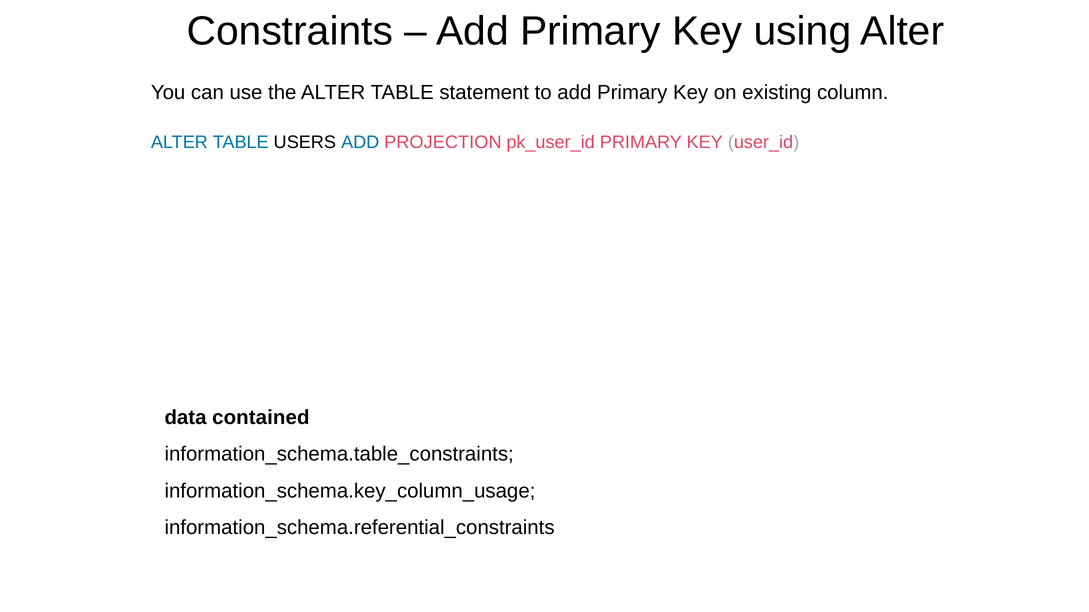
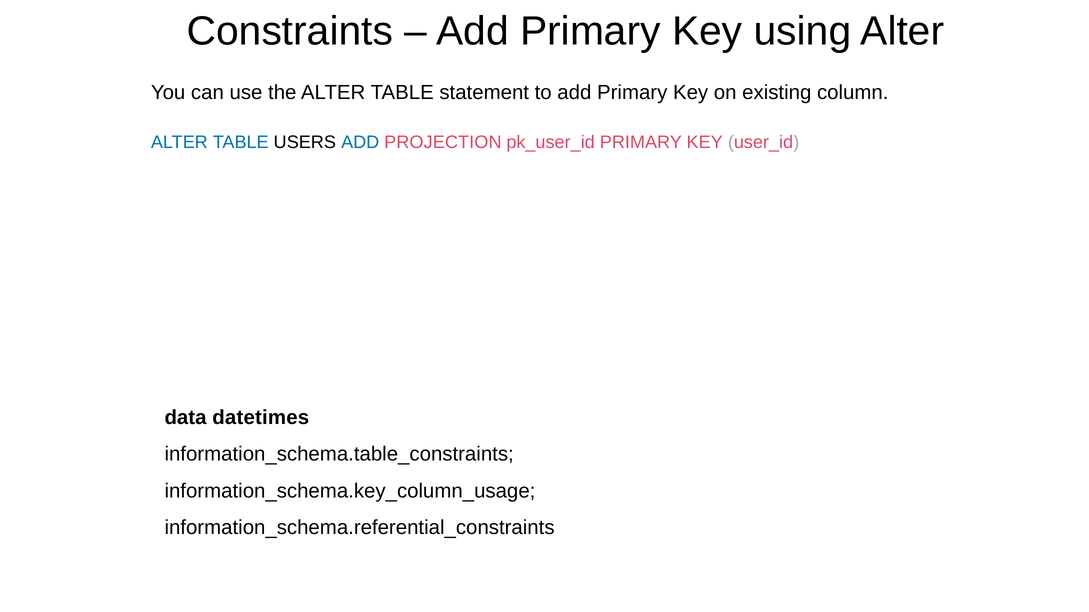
contained: contained -> datetimes (261, 418)
